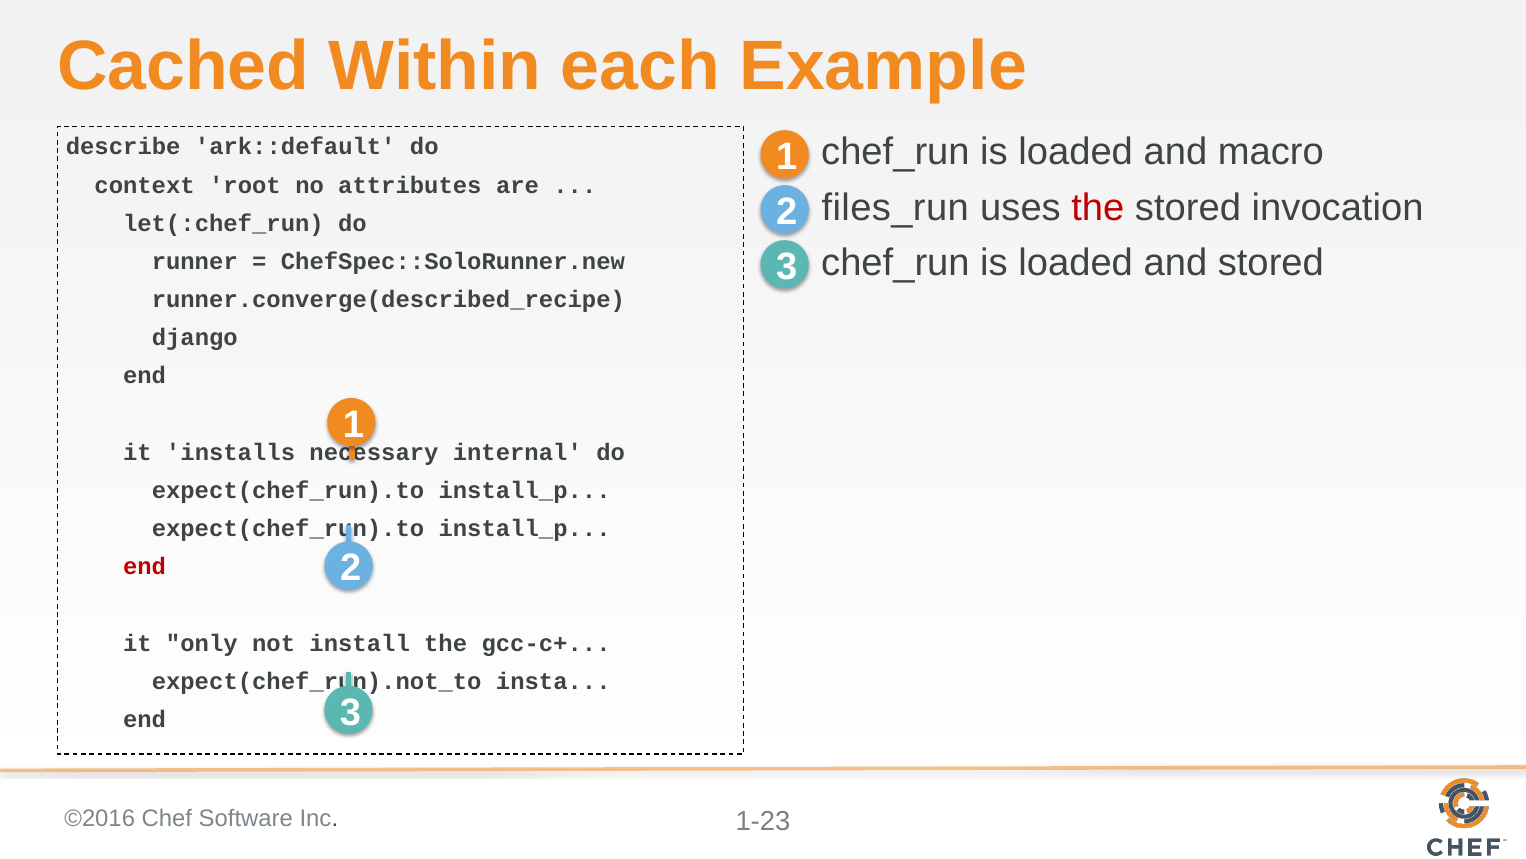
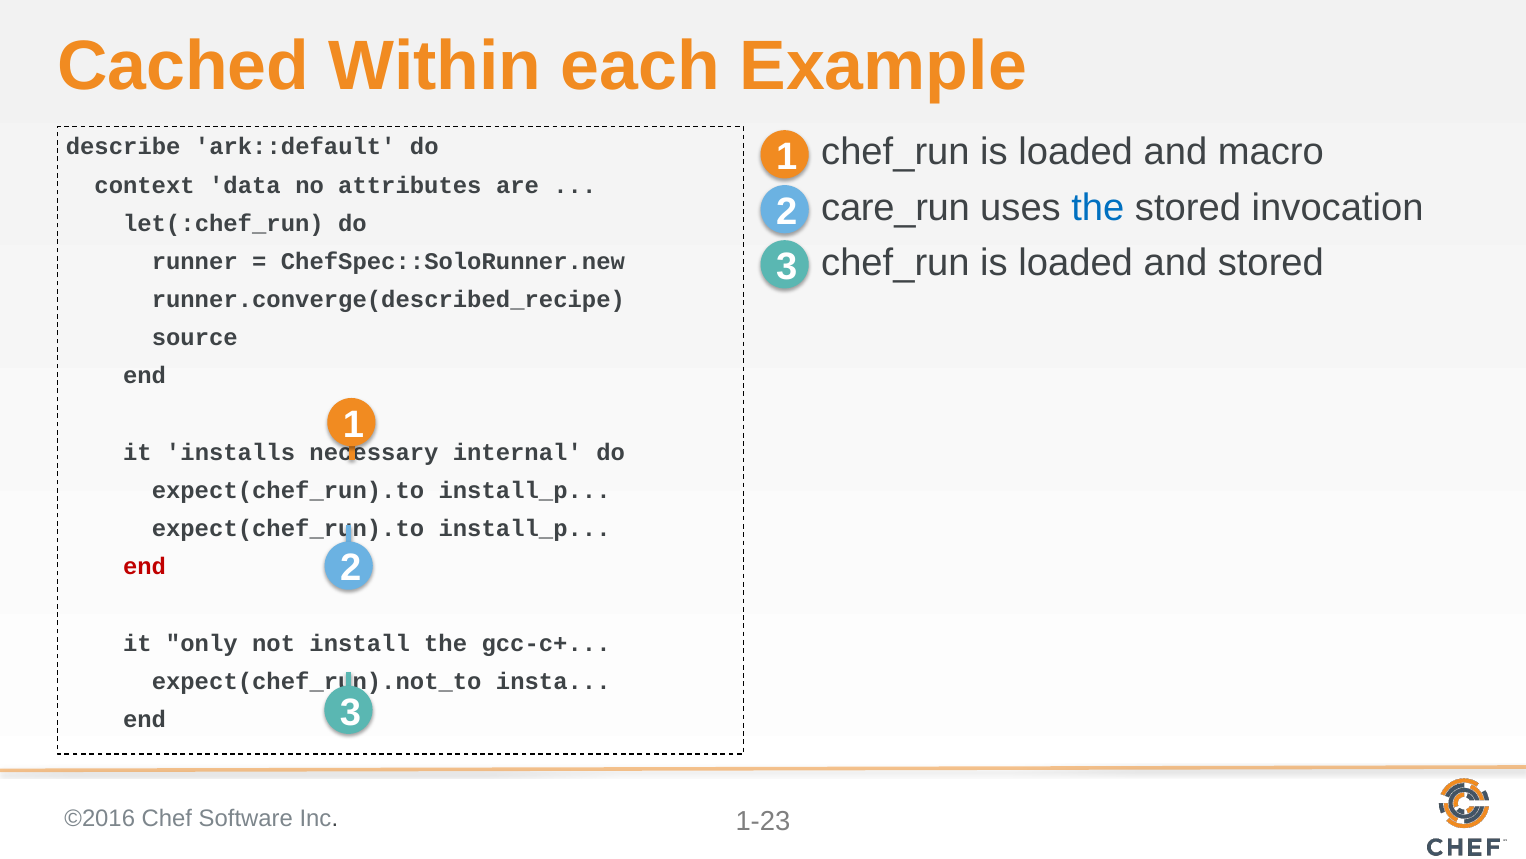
root: root -> data (245, 185)
files_run: files_run -> care_run (896, 207)
the colour: red -> blue (1098, 207)
django: django -> source (195, 338)
